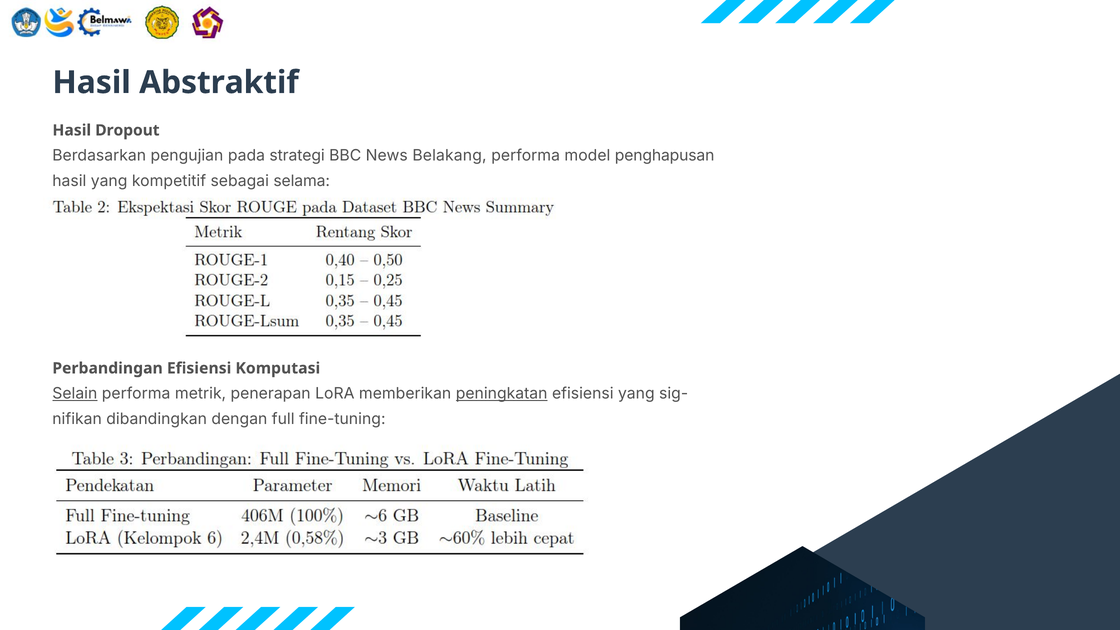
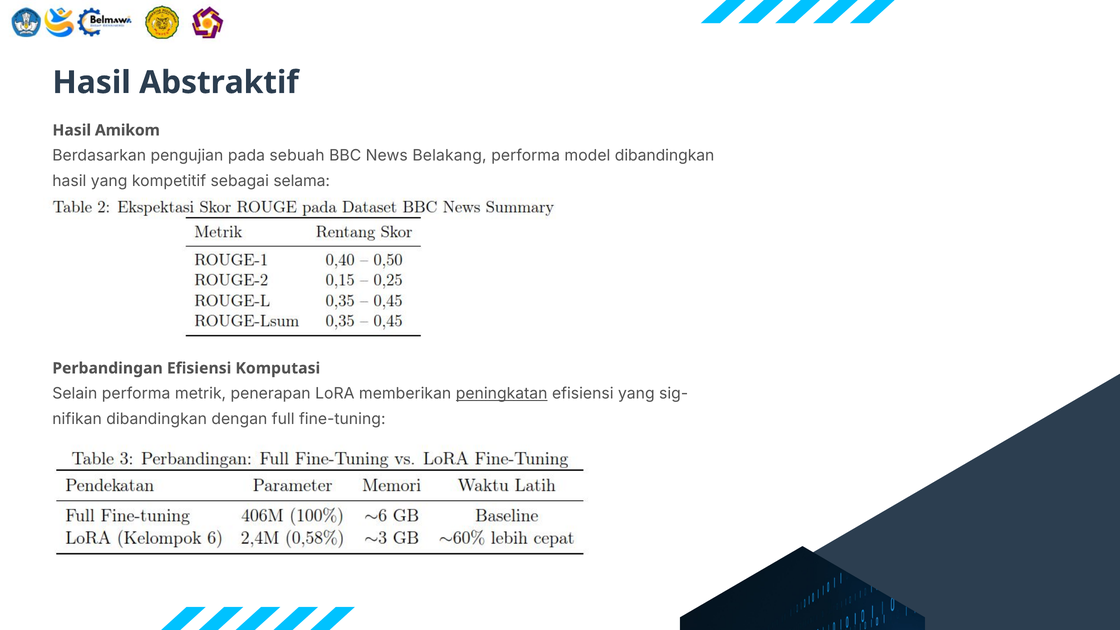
Dropout: Dropout -> Amikom (127, 130)
strategi: strategi -> sebuah (297, 156)
model penghapusan: penghapusan -> dibandingkan (665, 156)
Selain underline: present -> none (75, 394)
